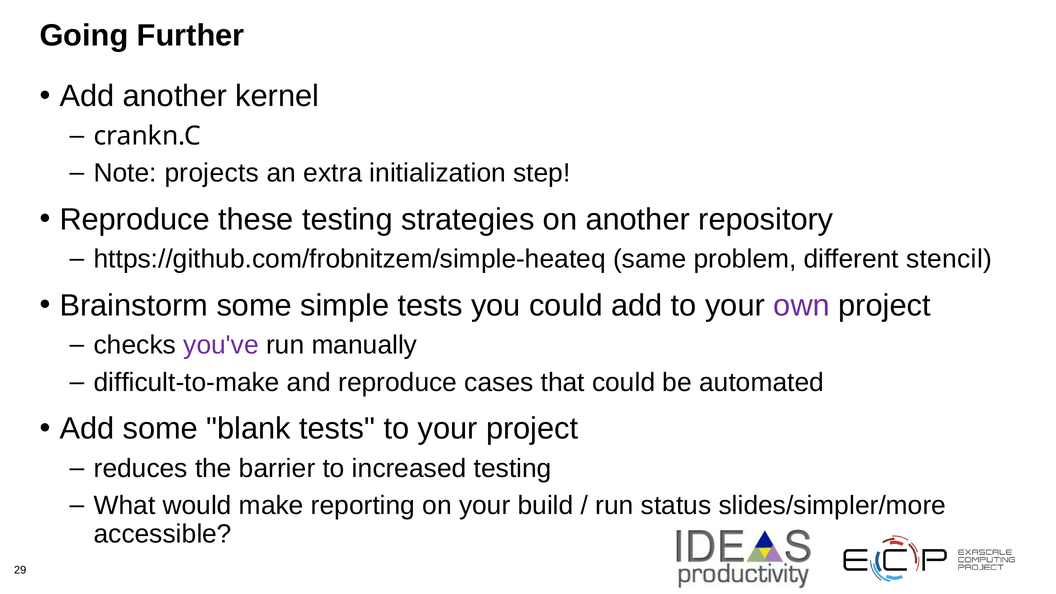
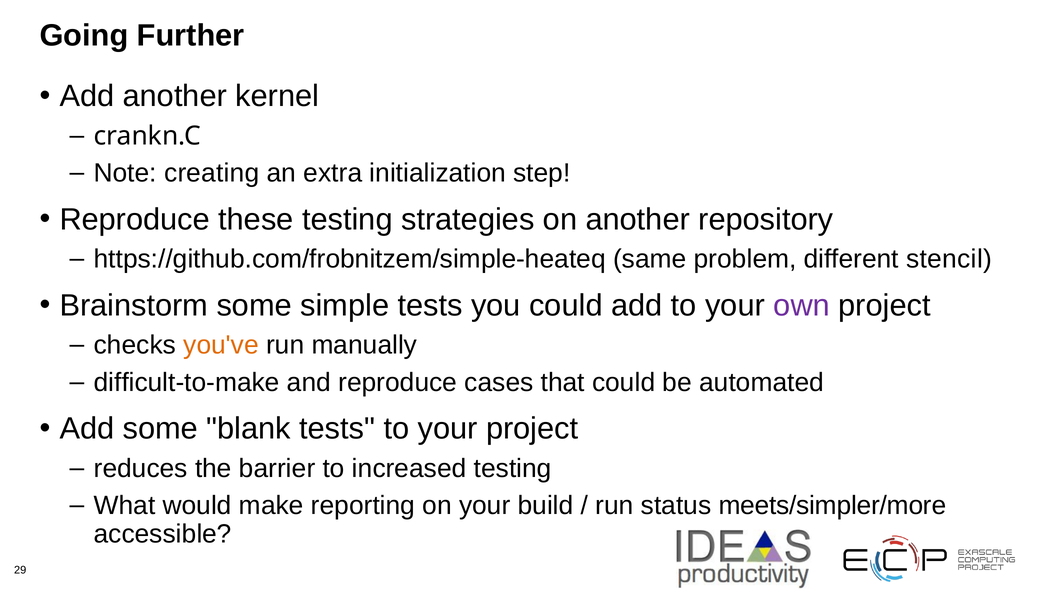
projects: projects -> creating (212, 173)
you've colour: purple -> orange (221, 345)
slides/simpler/more: slides/simpler/more -> meets/simpler/more (832, 506)
